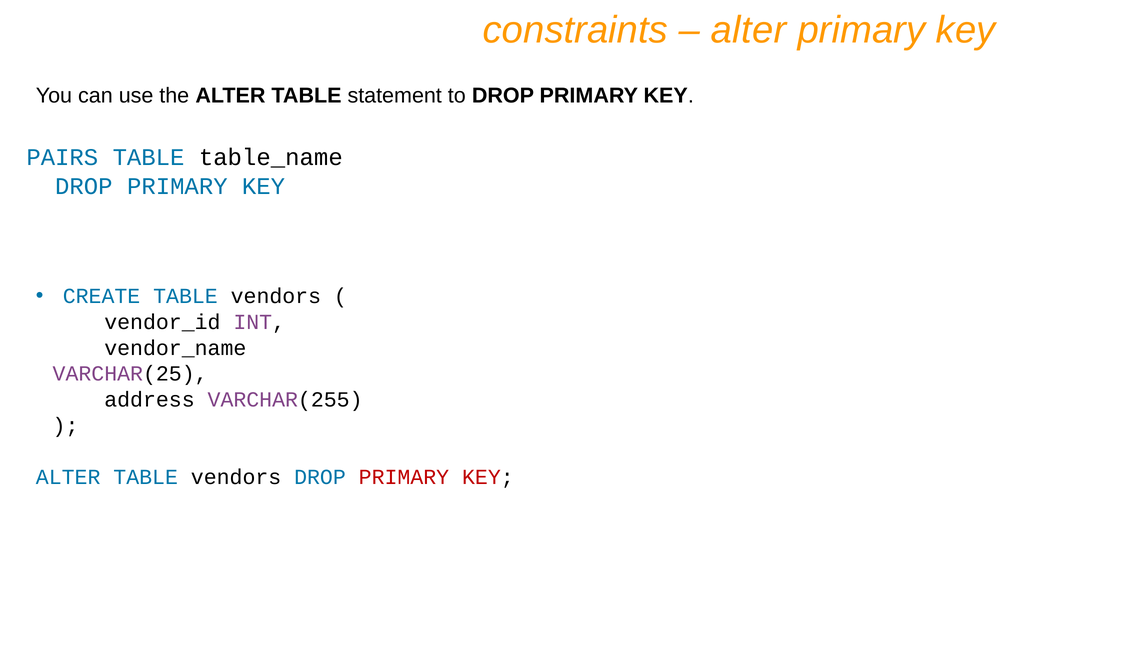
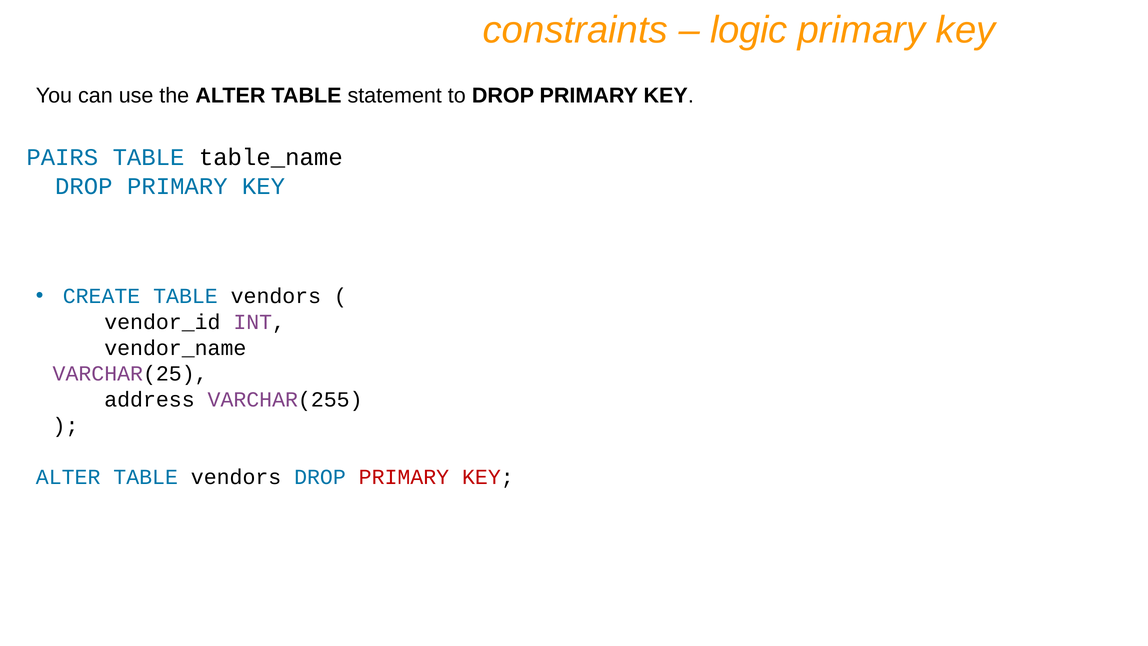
alter: alter -> logic (749, 30)
